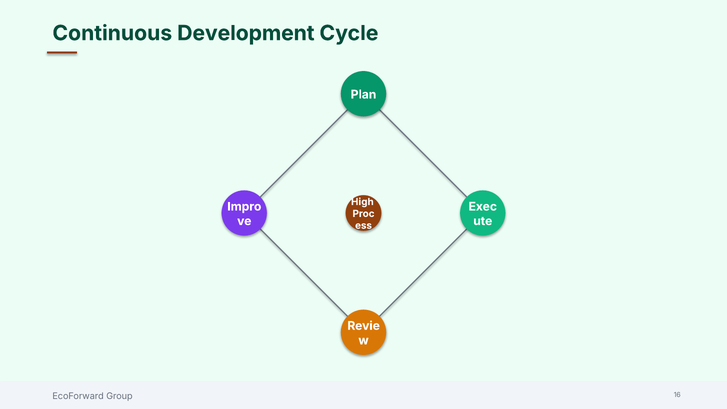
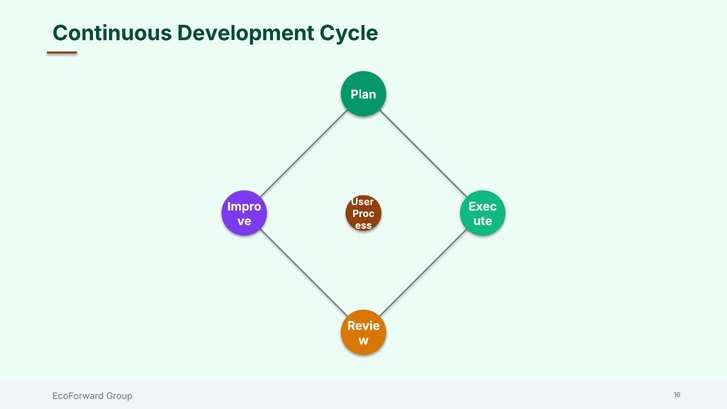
High: High -> User (362, 202)
